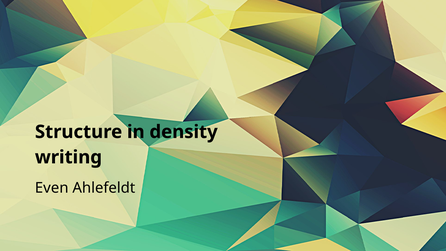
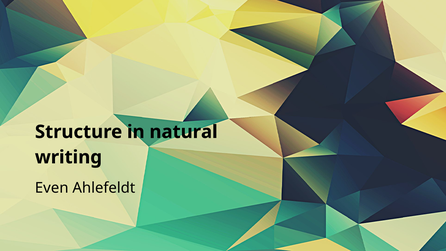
density: density -> natural (184, 132)
